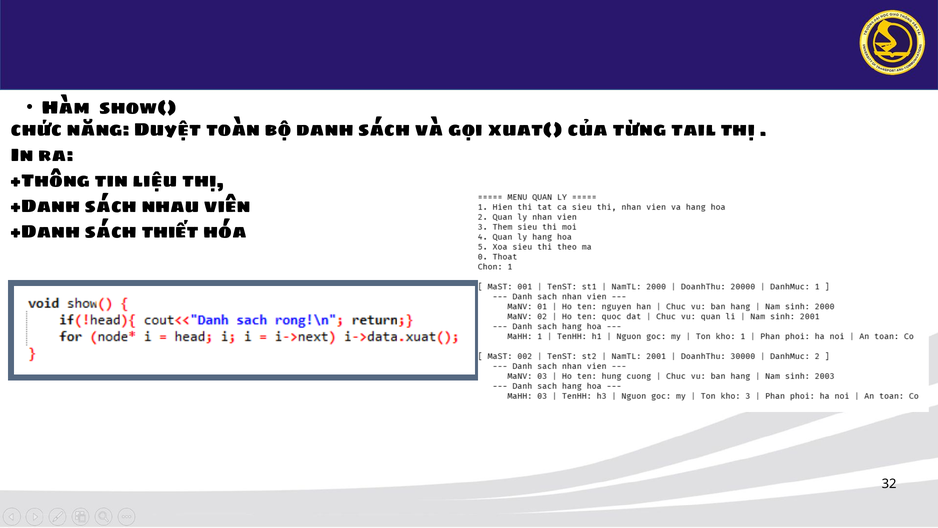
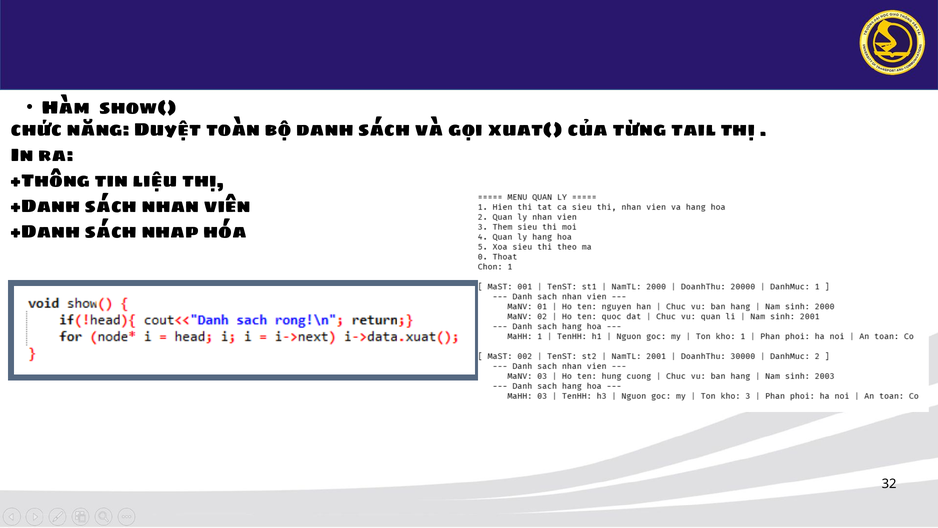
nhau: nhau -> nhan (170, 206)
thiết: thiết -> nhap (170, 232)
